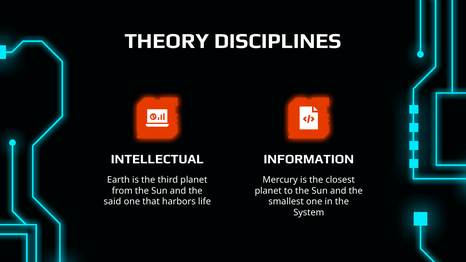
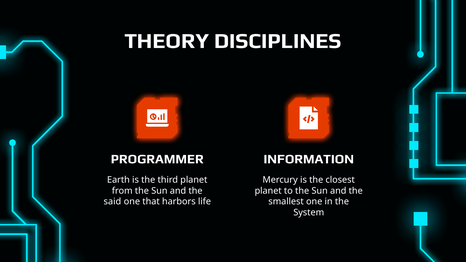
INTELLECTUAL: INTELLECTUAL -> PROGRAMMER (157, 159)
